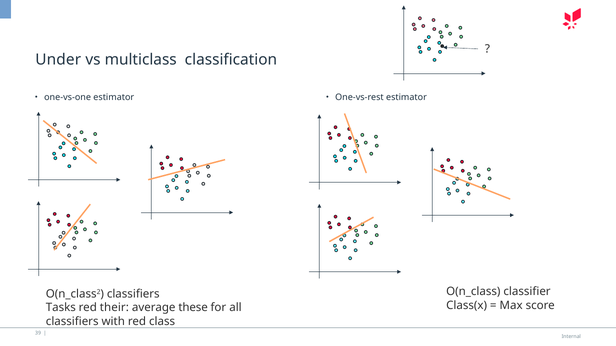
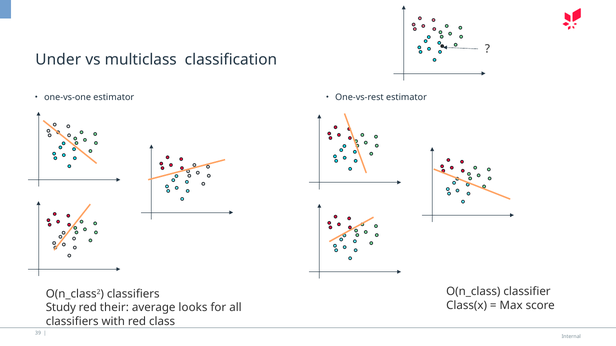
Tasks: Tasks -> Study (61, 308)
these: these -> looks (193, 308)
